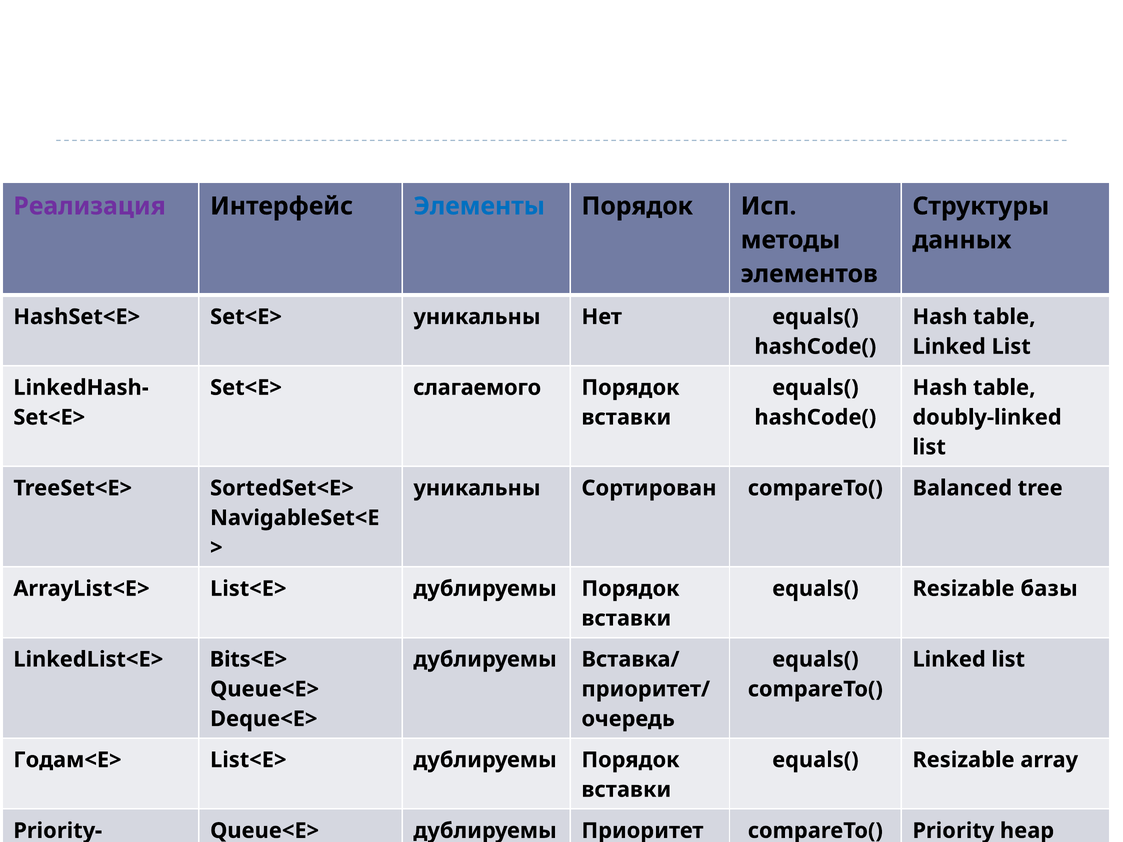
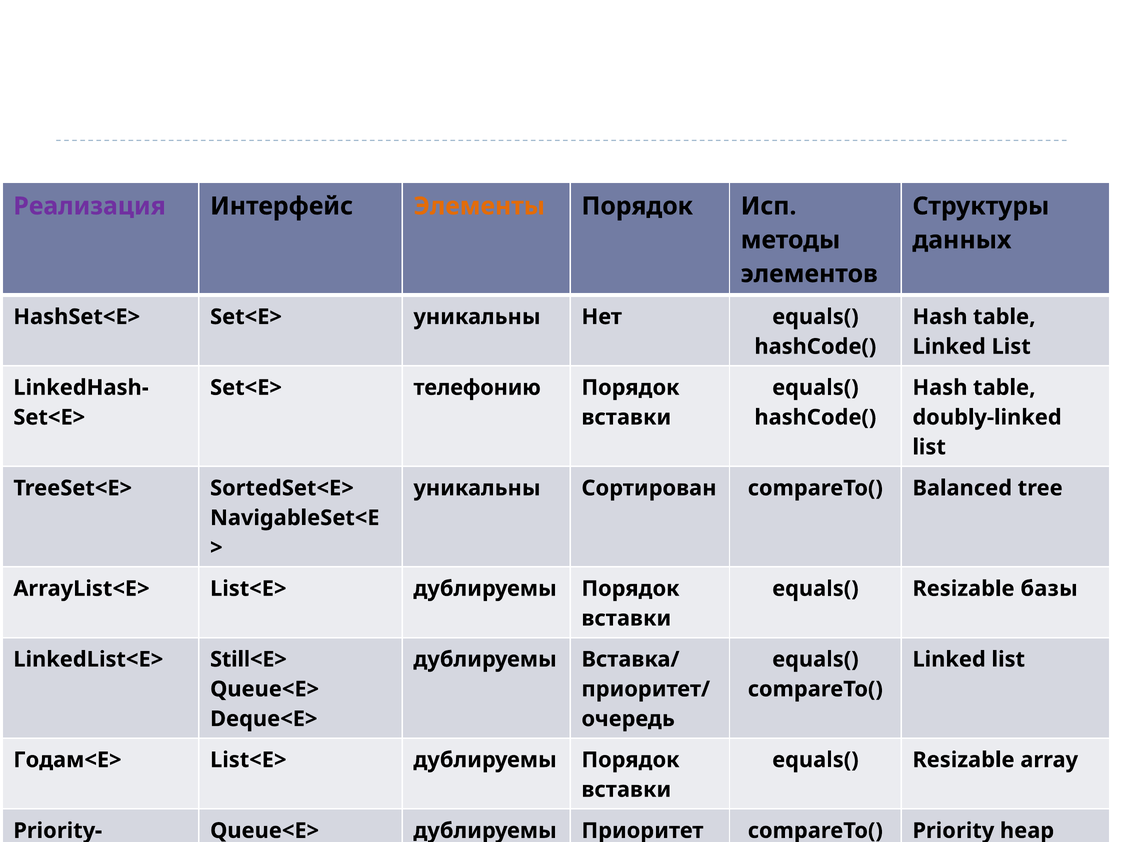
Элементы colour: blue -> orange (479, 206)
слагаемого: слагаемого -> телефонию (477, 388)
Bits<E>: Bits<E> -> Still<E> (248, 660)
